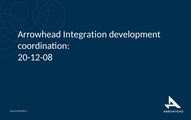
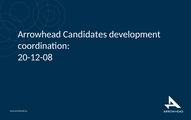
Integration: Integration -> Candidates (85, 34)
